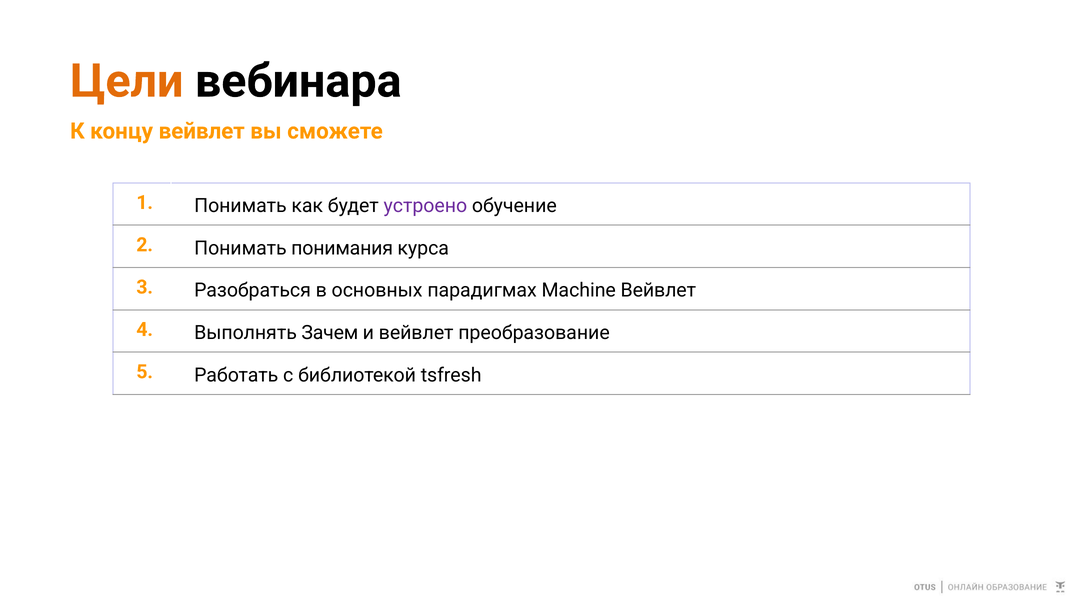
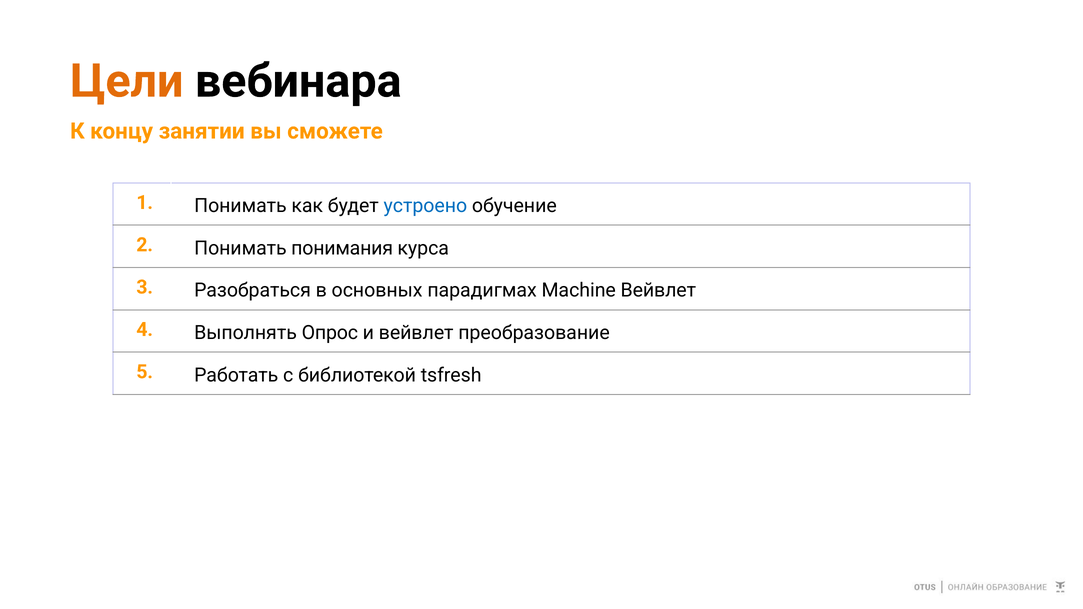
концу вейвлет: вейвлет -> занятии (202, 131)
устроено colour: purple -> blue (425, 206)
Зачем: Зачем -> Опрос (330, 333)
